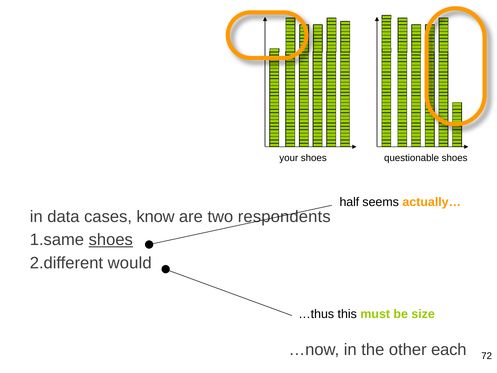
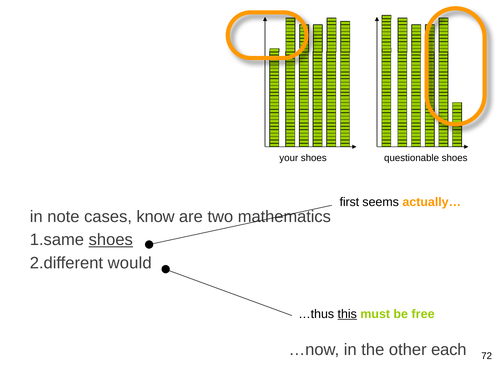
half: half -> first (349, 202)
data: data -> note (63, 216)
respondents: respondents -> mathematics (284, 216)
this underline: none -> present (347, 314)
size: size -> free (423, 314)
